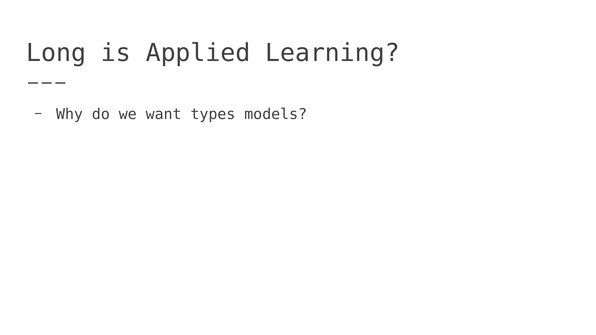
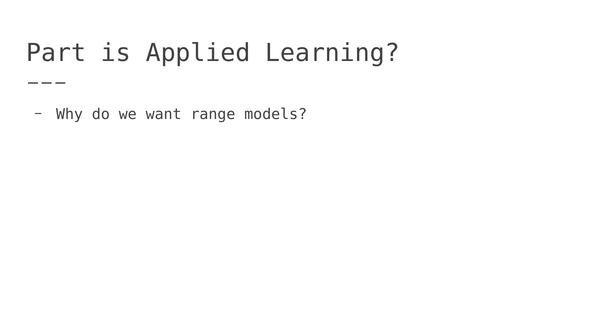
Long: Long -> Part (56, 53)
types: types -> range (213, 114)
